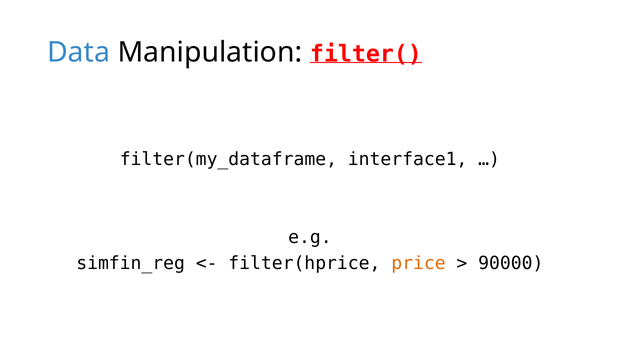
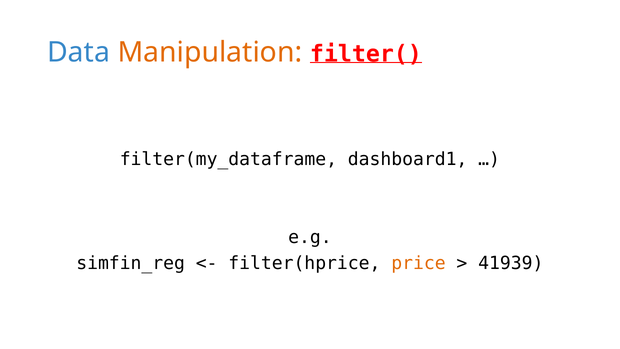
Manipulation colour: black -> orange (210, 52)
interface1: interface1 -> dashboard1 (408, 159)
90000: 90000 -> 41939 (511, 263)
